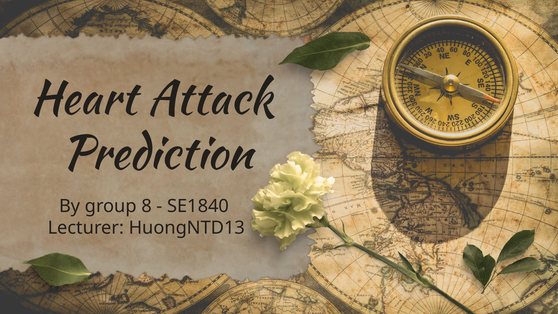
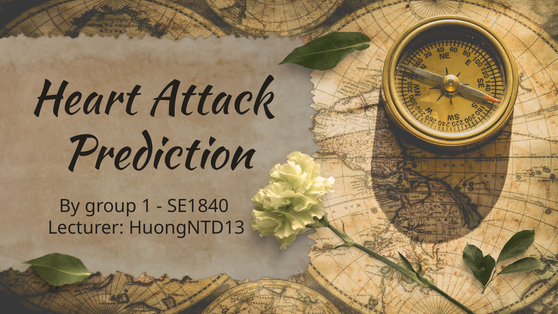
8: 8 -> 1 (147, 206)
